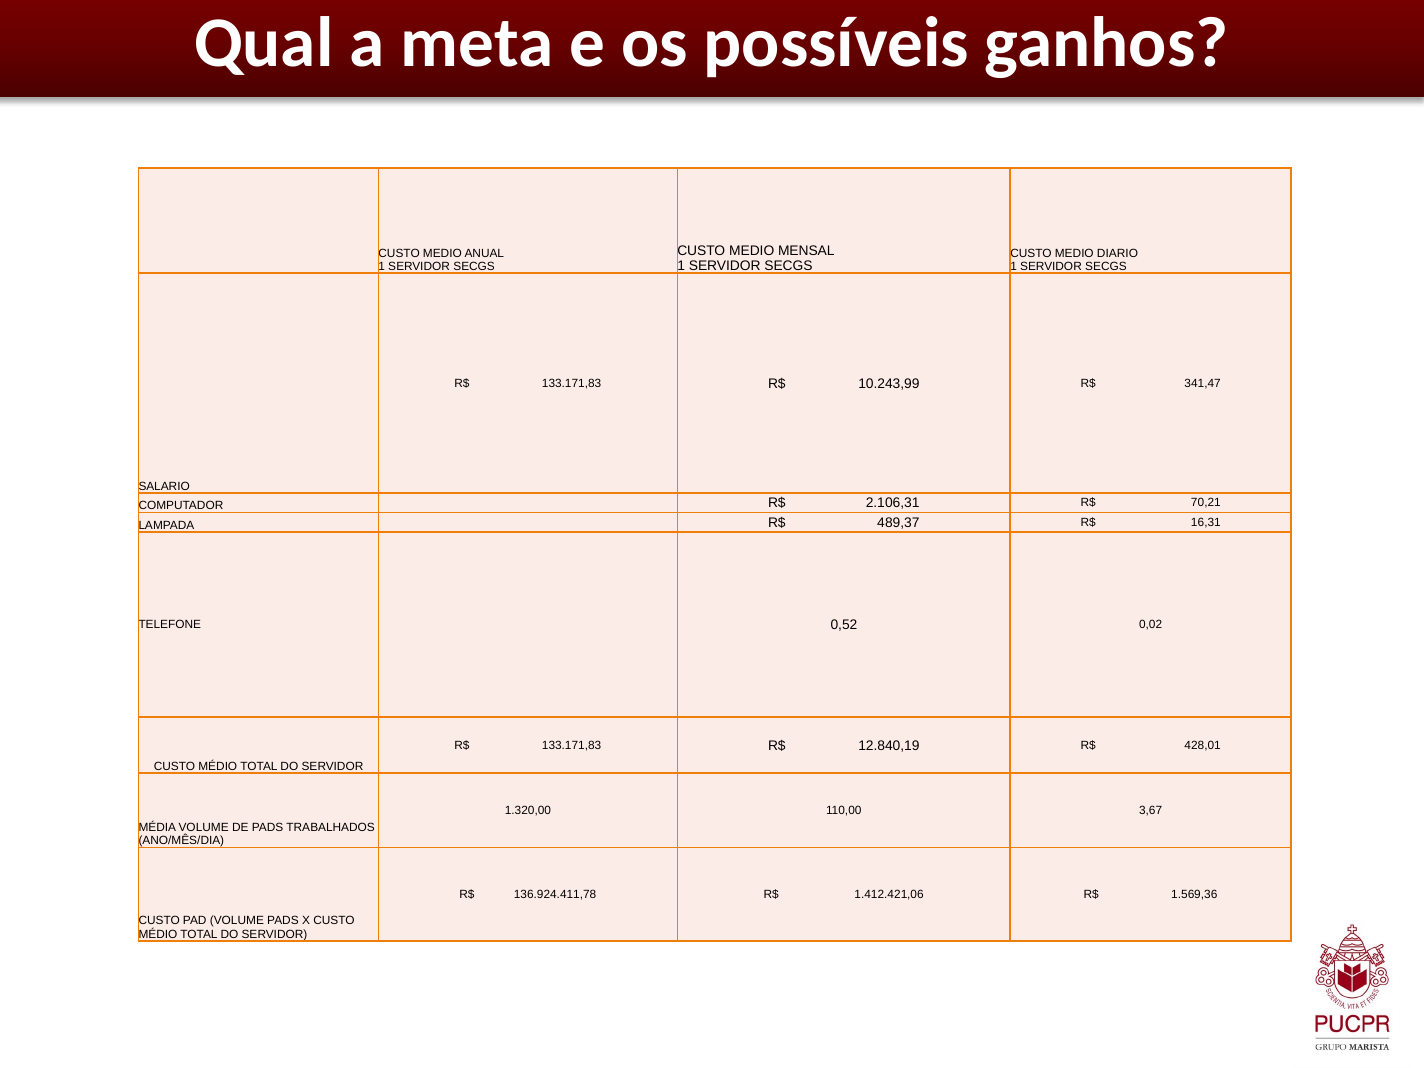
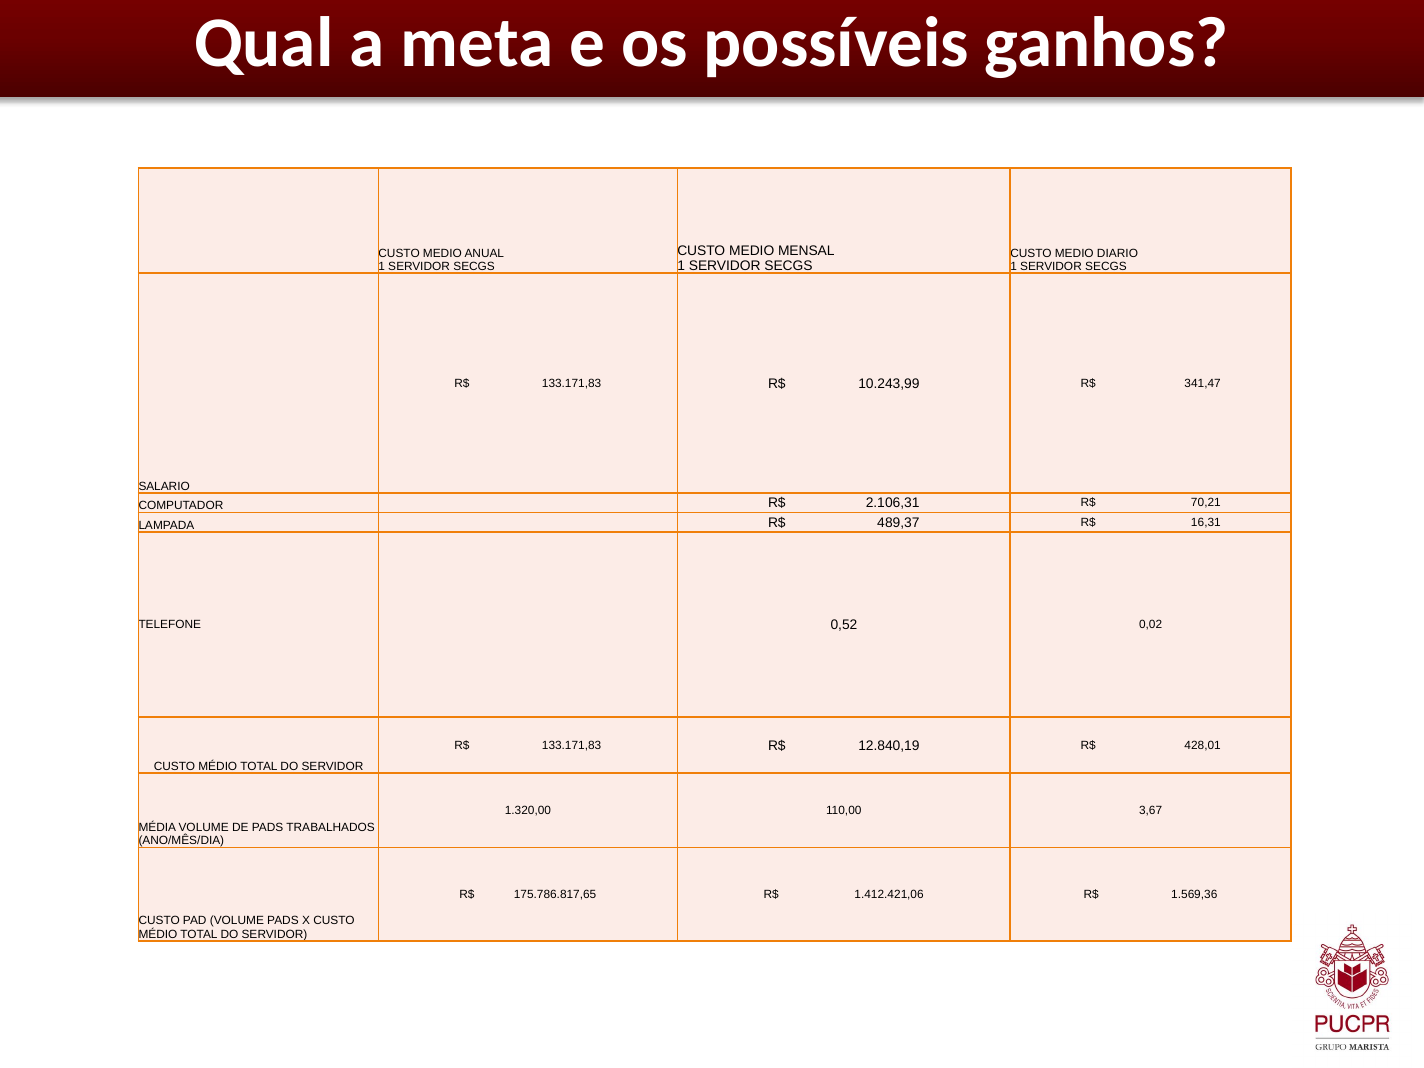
136.924.411,78: 136.924.411,78 -> 175.786.817,65 (555, 894)
